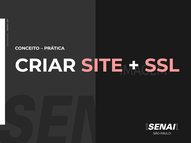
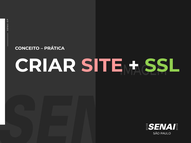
SSL colour: pink -> light green (162, 66)
